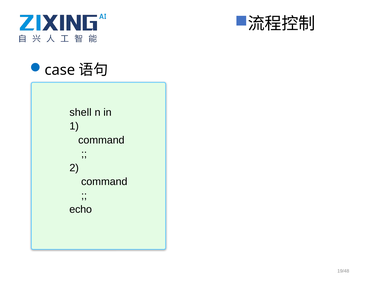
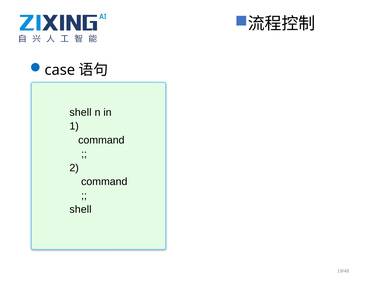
echo: echo -> shell (81, 210)
